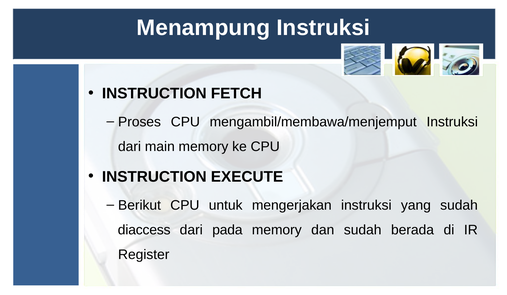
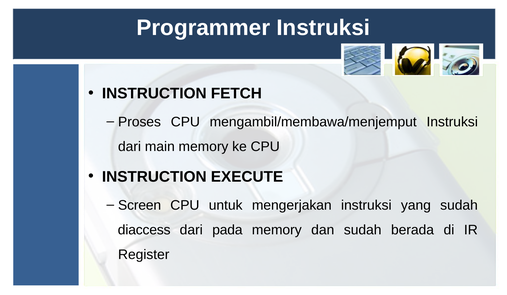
Menampung: Menampung -> Programmer (203, 28)
Berikut: Berikut -> Screen (140, 206)
